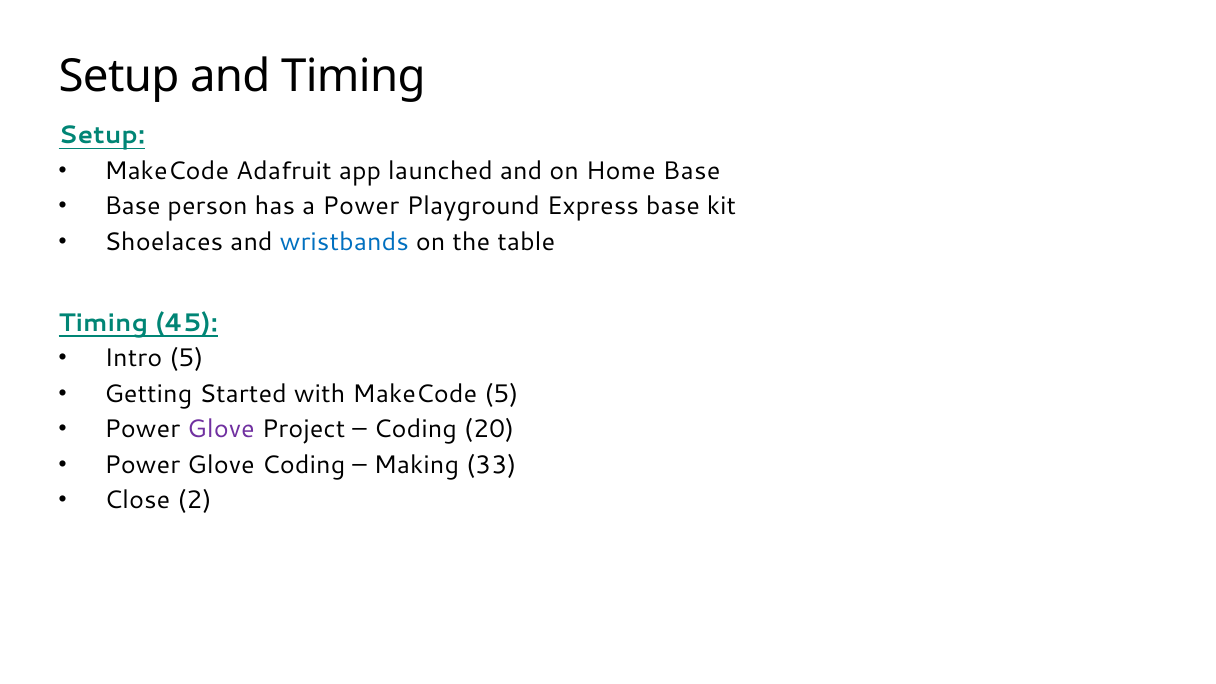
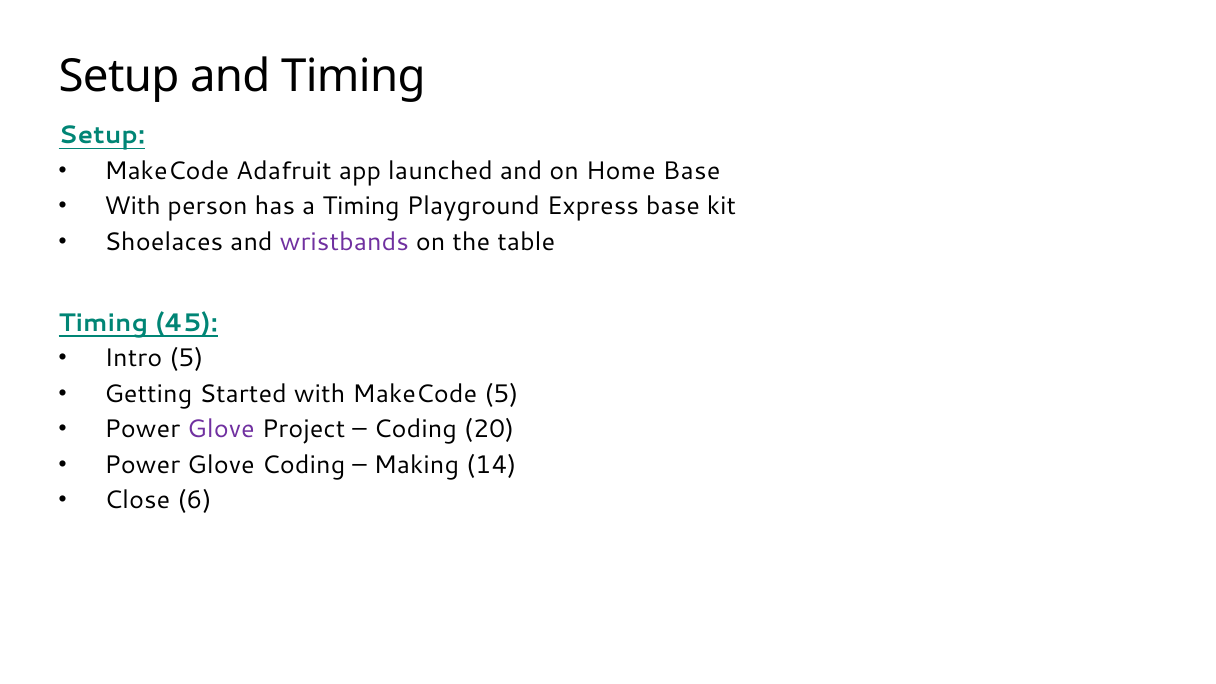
Base: Base -> With (133, 206)
a Power: Power -> Timing (361, 206)
wristbands colour: blue -> purple (344, 242)
33: 33 -> 14 (491, 465)
2: 2 -> 6 (195, 500)
